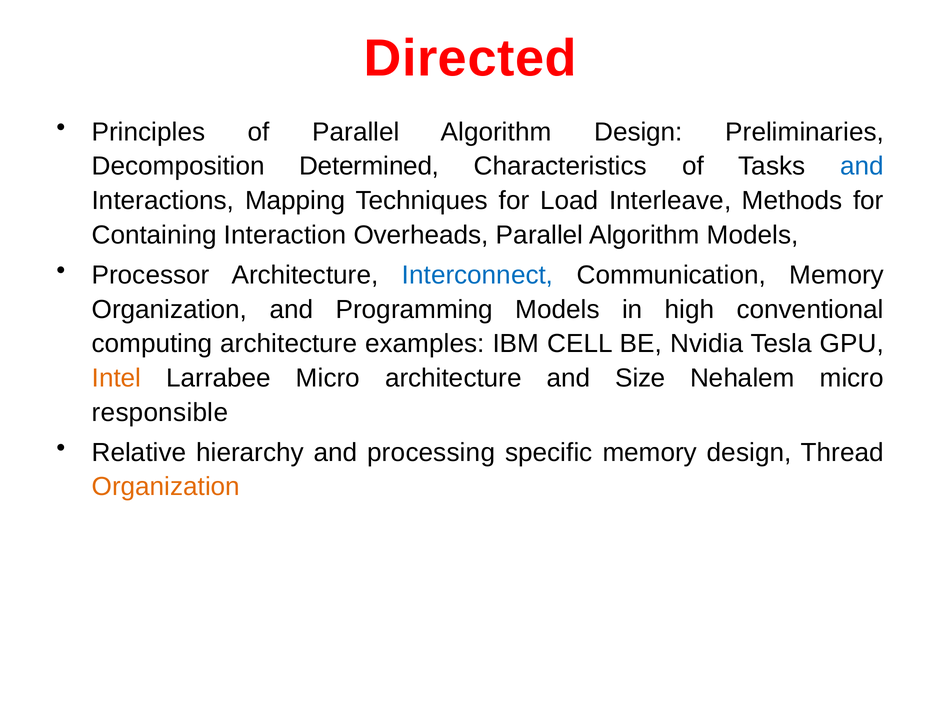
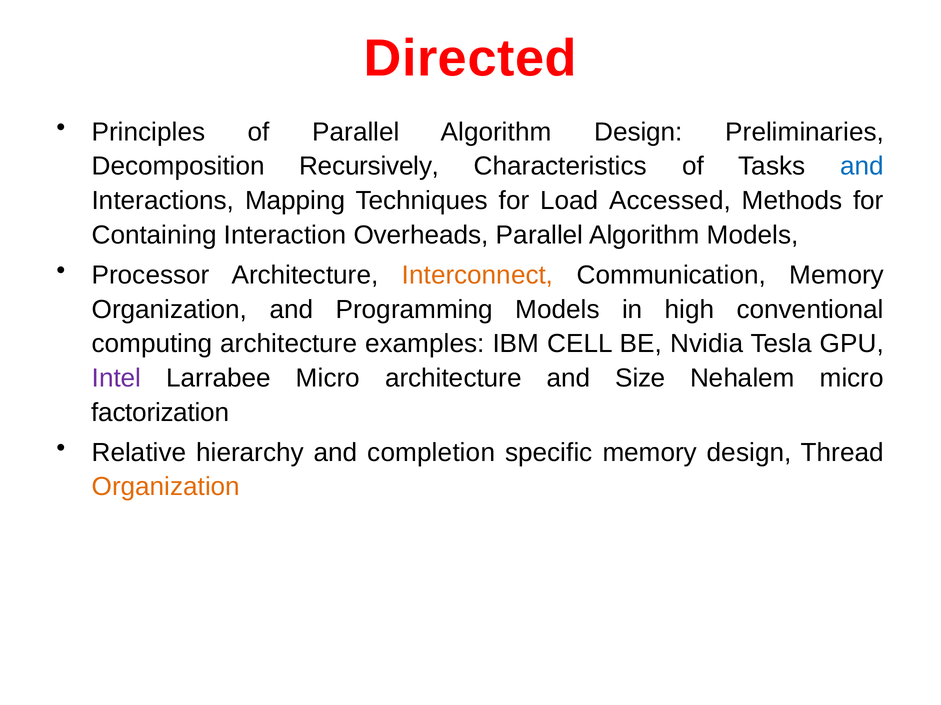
Determined: Determined -> Recursively (369, 167)
Interleave: Interleave -> Accessed (670, 201)
Interconnect colour: blue -> orange (478, 275)
Intel colour: orange -> purple (116, 379)
responsible: responsible -> factorization (160, 413)
processing: processing -> completion (431, 453)
